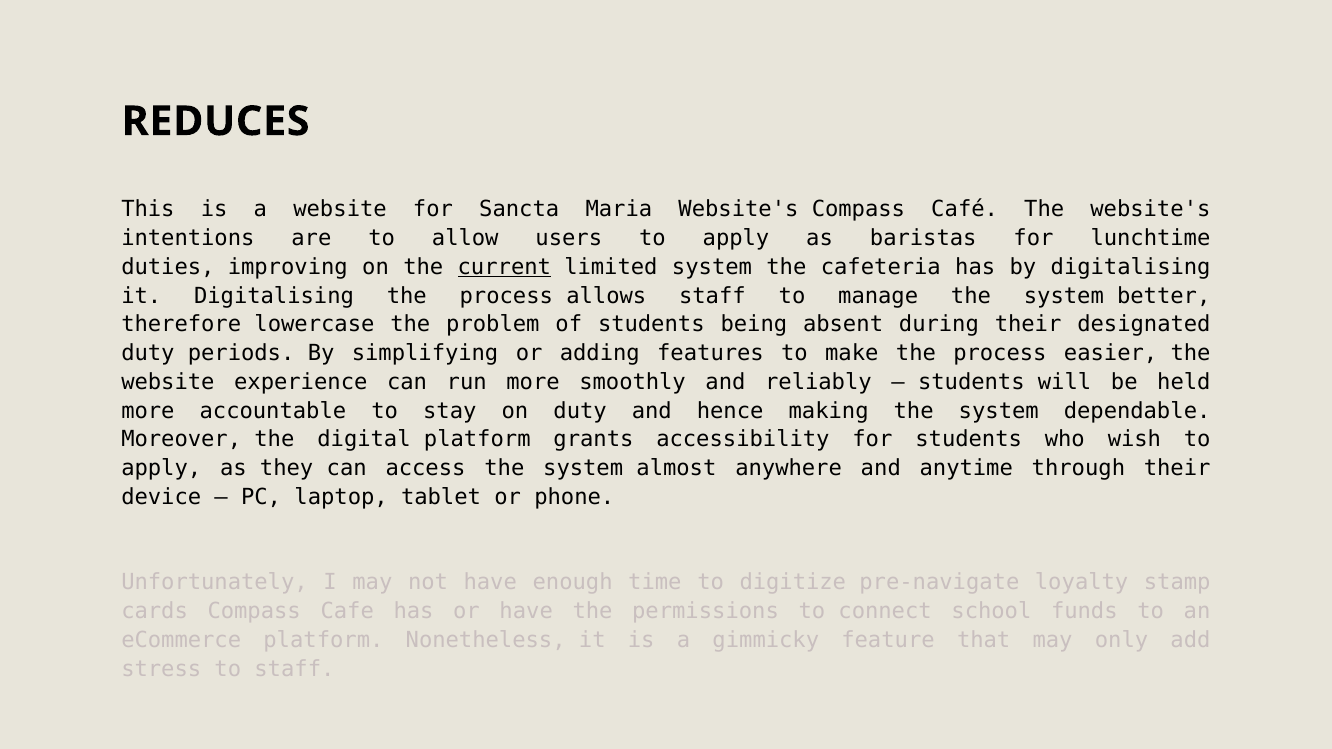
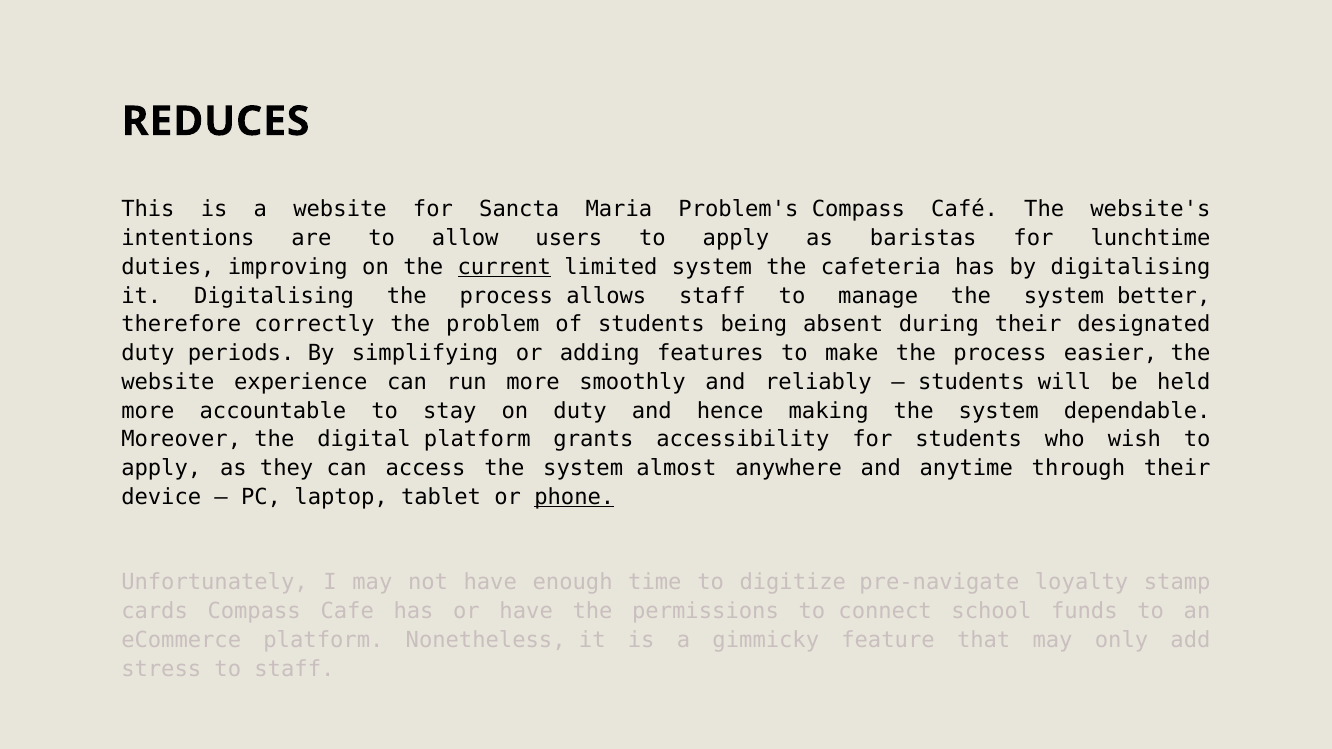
Maria Website's: Website's -> Problem's (738, 210)
lowercase: lowercase -> correctly (314, 325)
phone underline: none -> present (574, 497)
